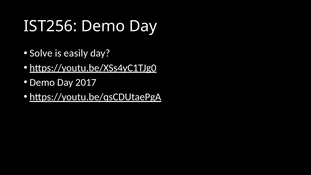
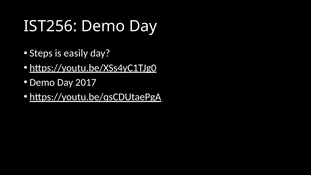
Solve: Solve -> Steps (41, 53)
